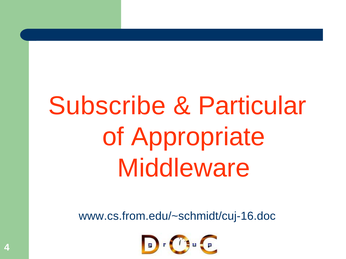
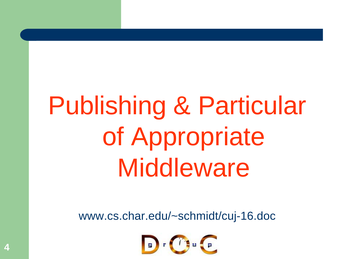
Subscribe: Subscribe -> Publishing (107, 106)
www.cs.from.edu/~schmidt/cuj-16.doc: www.cs.from.edu/~schmidt/cuj-16.doc -> www.cs.char.edu/~schmidt/cuj-16.doc (177, 216)
